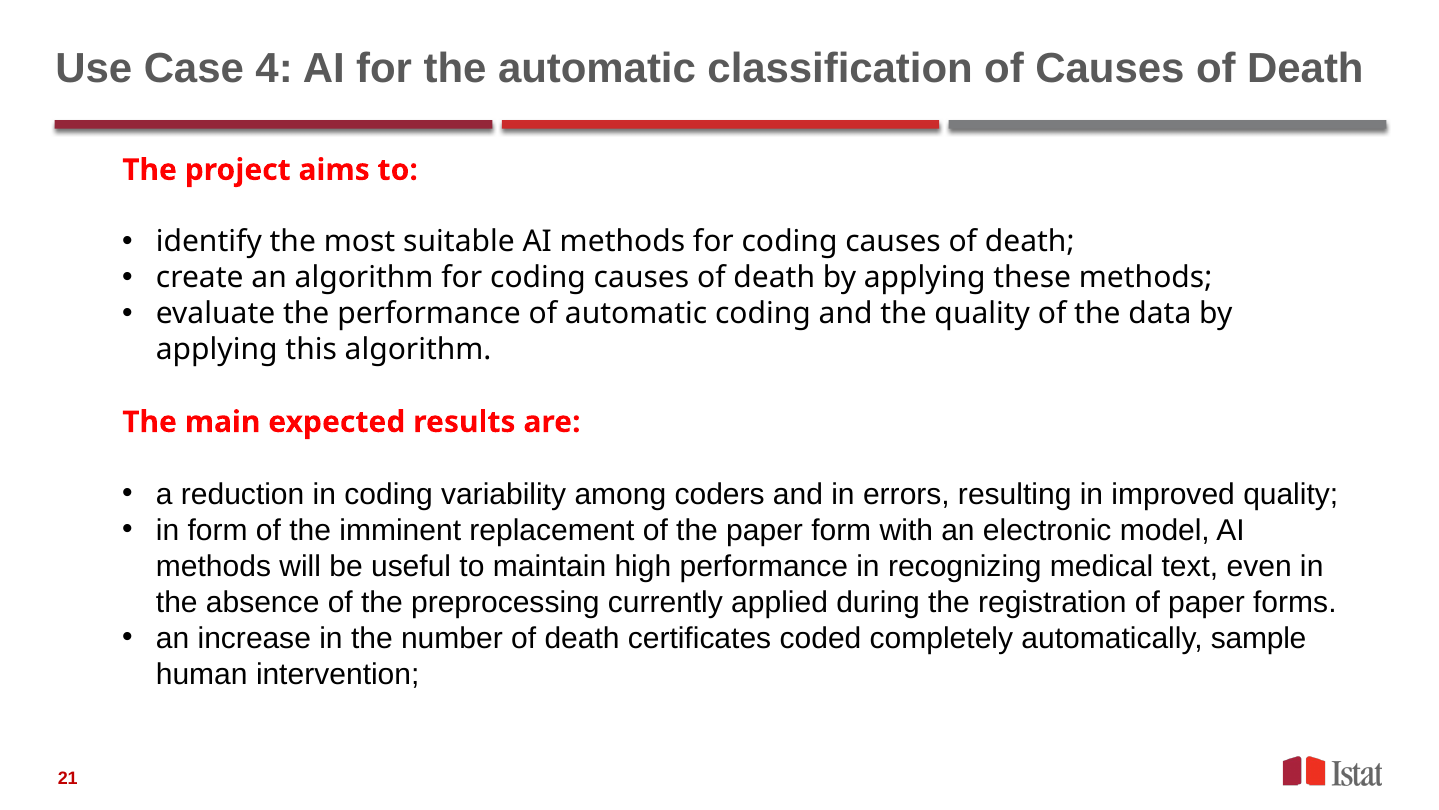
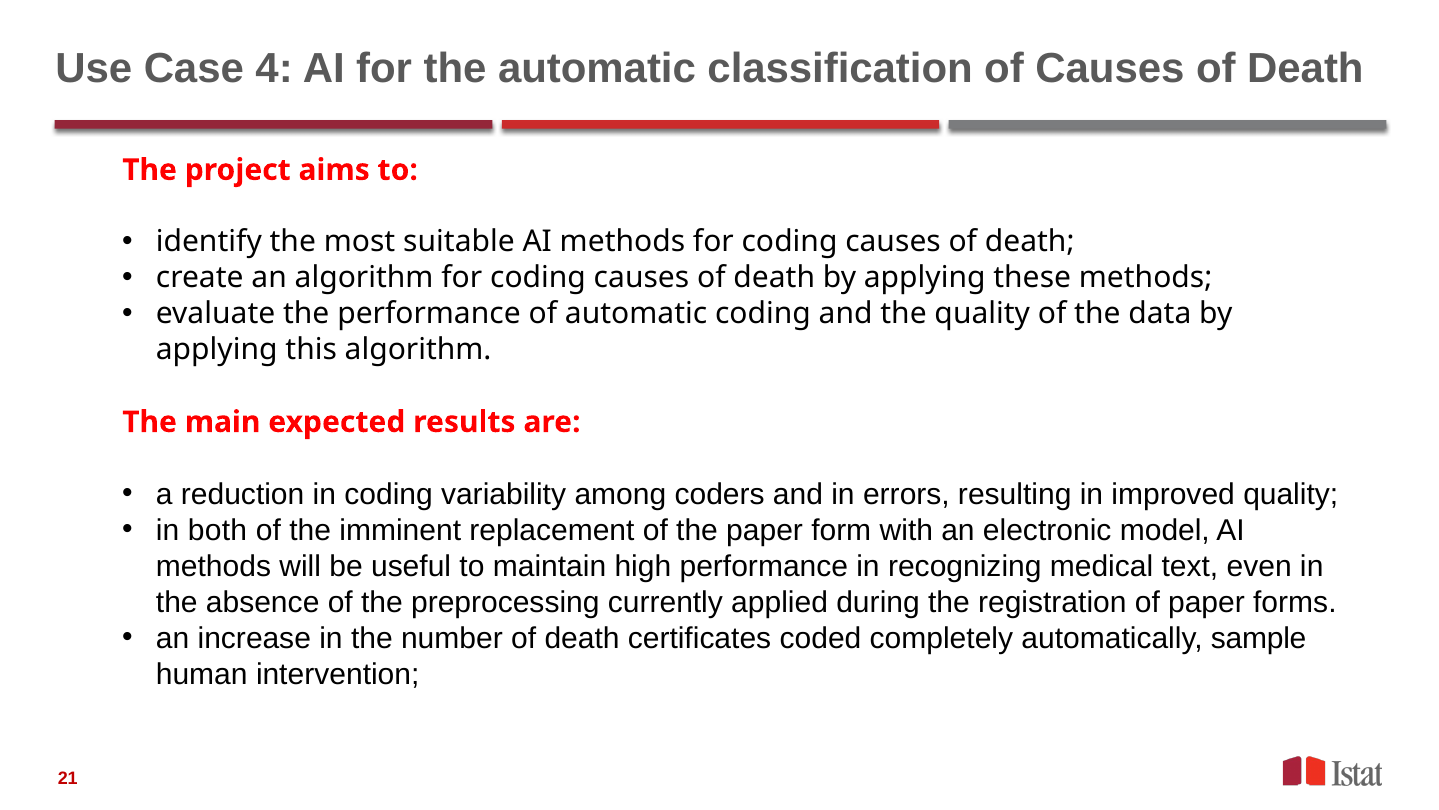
in form: form -> both (217, 530)
